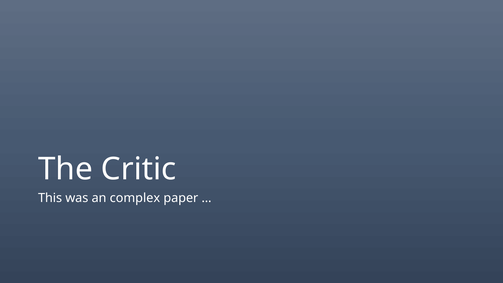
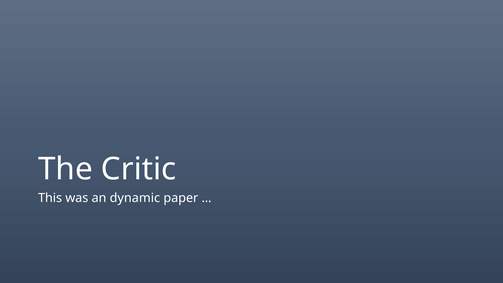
complex: complex -> dynamic (135, 198)
